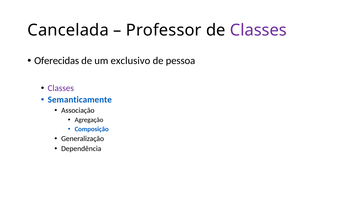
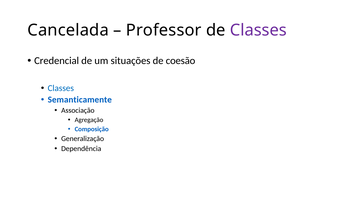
Oferecidas: Oferecidas -> Credencial (57, 61)
exclusivo: exclusivo -> situações (131, 61)
pessoa: pessoa -> coesão (181, 61)
Classes colour: purple -> blue (61, 88)
